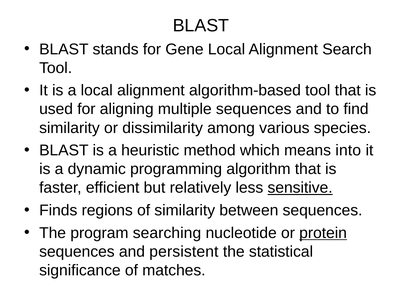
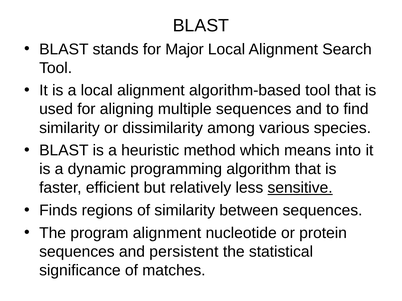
Gene: Gene -> Major (185, 49)
program searching: searching -> alignment (167, 233)
protein underline: present -> none (323, 233)
